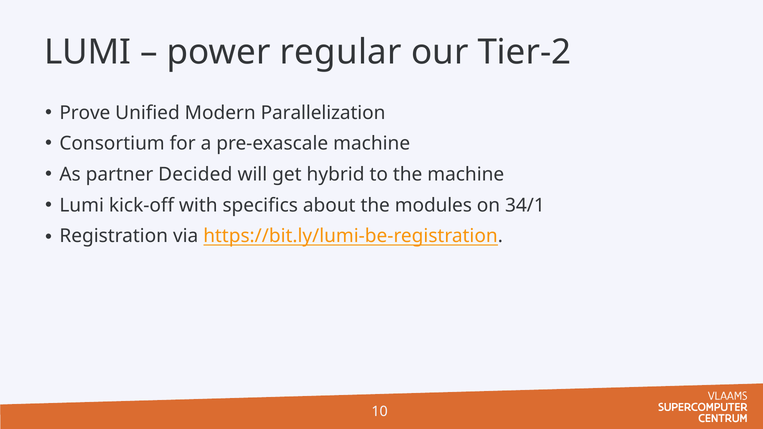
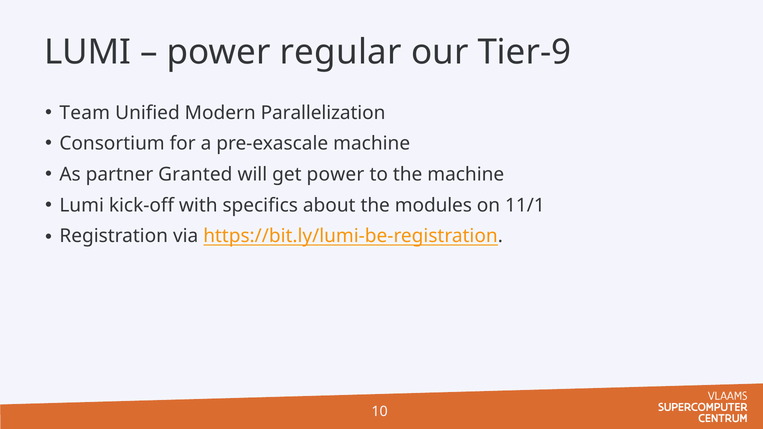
Tier-2: Tier-2 -> Tier-9 (524, 52)
Prove: Prove -> Team (85, 113)
Decided: Decided -> Granted (195, 175)
get hybrid: hybrid -> power (335, 175)
34/1: 34/1 -> 11/1 (525, 205)
